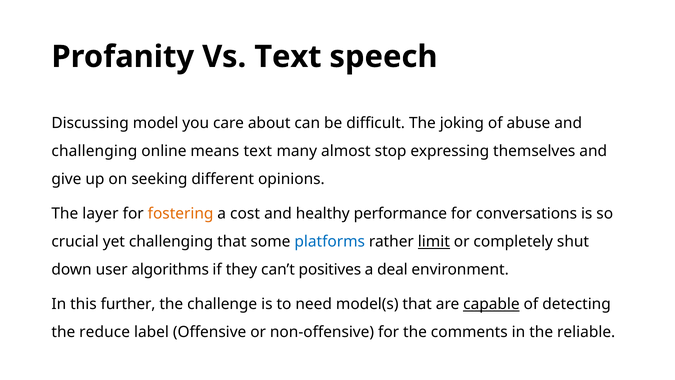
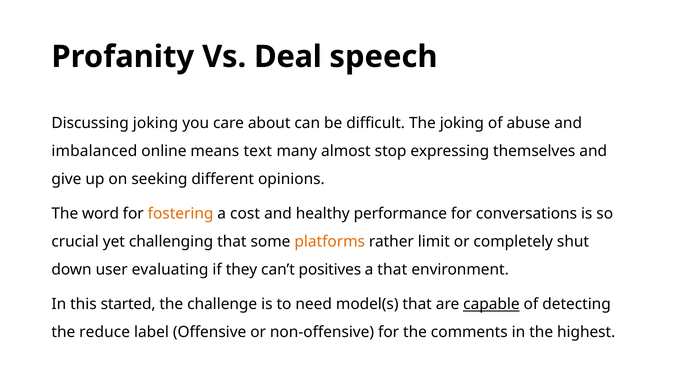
Vs Text: Text -> Deal (288, 57)
Discussing model: model -> joking (155, 123)
challenging: challenging -> imbalanced (94, 151)
layer: layer -> word (101, 214)
platforms colour: blue -> orange (330, 241)
limit underline: present -> none (434, 241)
algorithms: algorithms -> evaluating (170, 269)
a deal: deal -> that (392, 269)
further: further -> started (128, 304)
reliable: reliable -> highest (586, 332)
